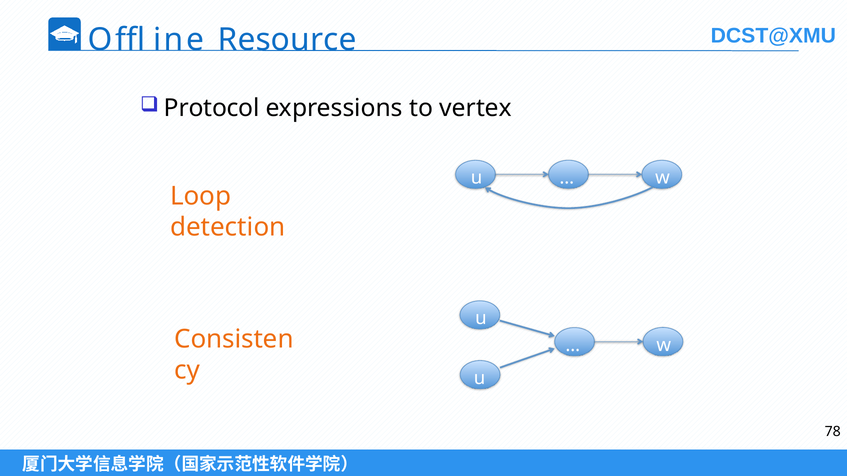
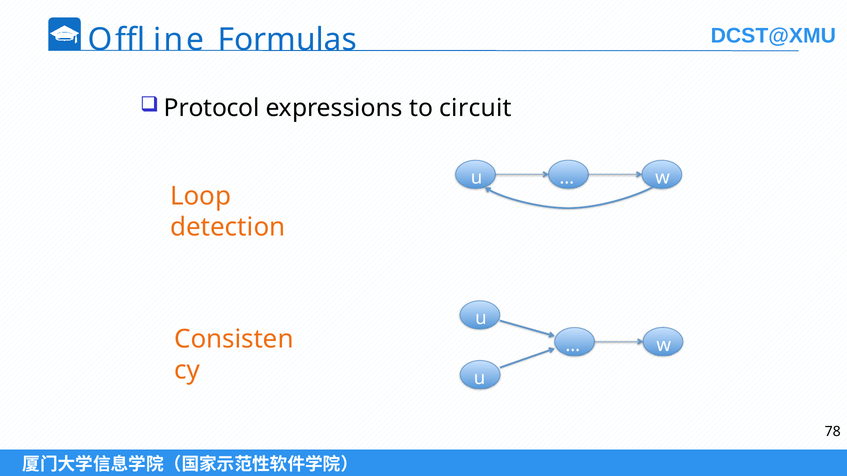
Resource: Resource -> Formulas (287, 40)
vertex: vertex -> circuit (476, 108)
